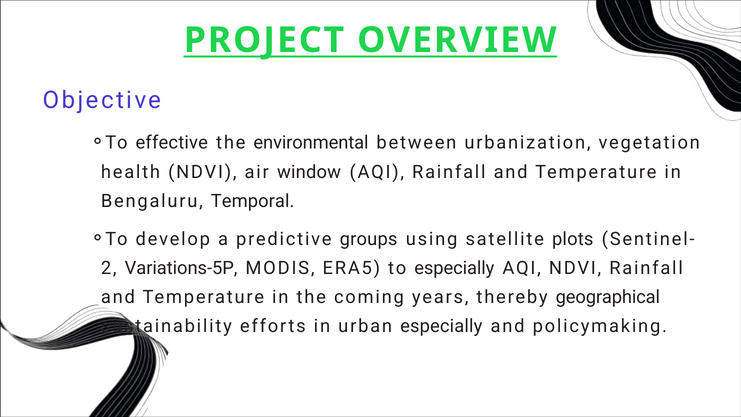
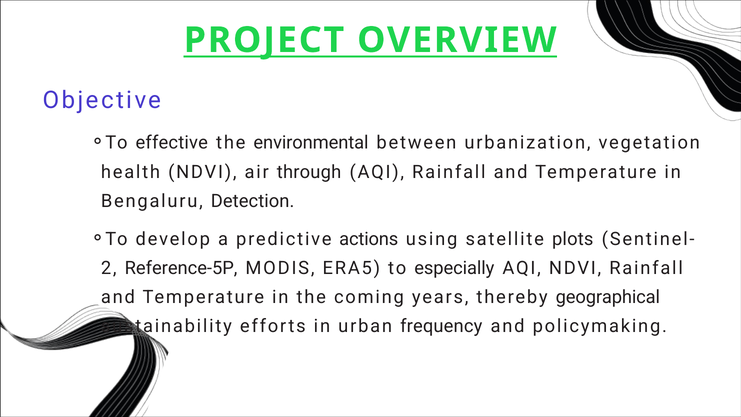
window: window -> through (309, 172)
Temporal: Temporal -> Detection (253, 201)
groups: groups -> actions (369, 239)
Variations-5P: Variations-5P -> Reference-5P (181, 268)
urban especially: especially -> frequency (441, 326)
